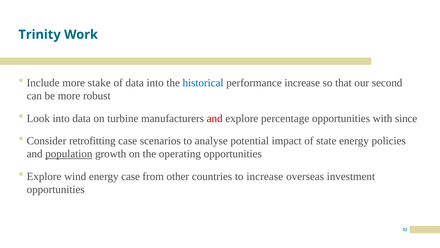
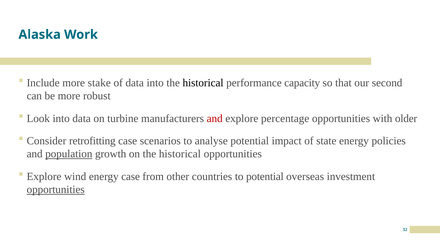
Trinity: Trinity -> Alaska (40, 35)
historical colour: blue -> black (203, 83)
performance increase: increase -> capacity (302, 83)
since: since -> older (406, 118)
on the operating: operating -> historical (180, 154)
to increase: increase -> potential (265, 176)
opportunities underline: none -> present (56, 189)
